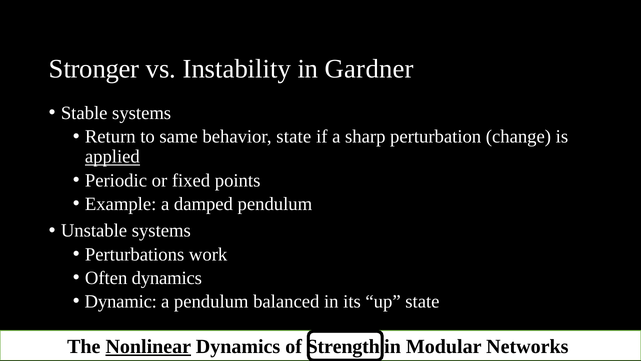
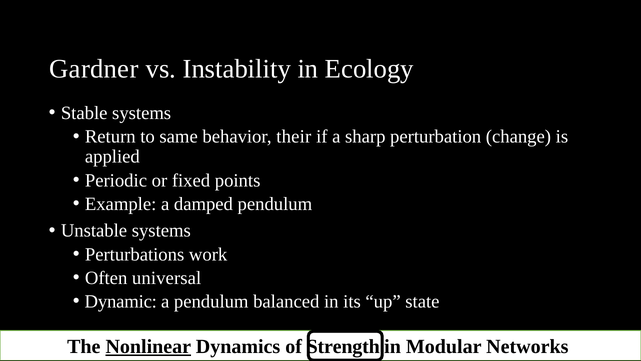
Stronger: Stronger -> Gardner (94, 69)
Gardner: Gardner -> Ecology (369, 69)
behavior state: state -> their (294, 136)
applied underline: present -> none (112, 157)
Often dynamics: dynamics -> universal (167, 278)
